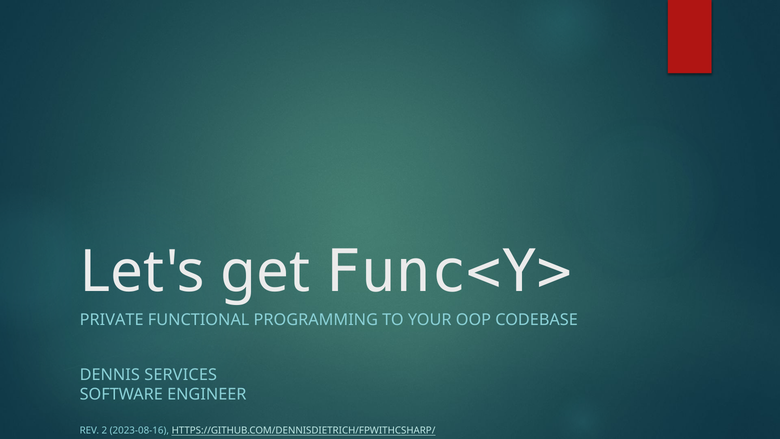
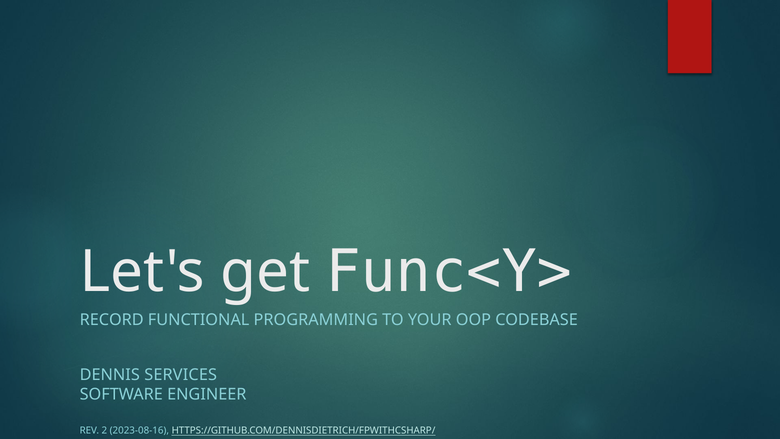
PRIVATE: PRIVATE -> RECORD (112, 319)
